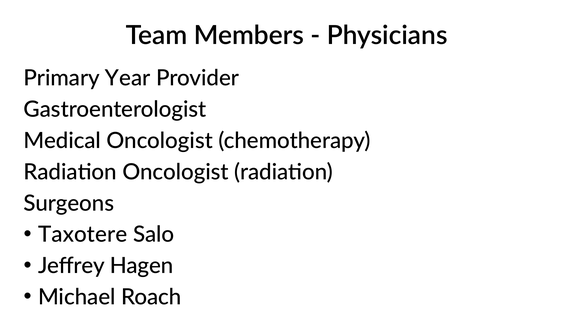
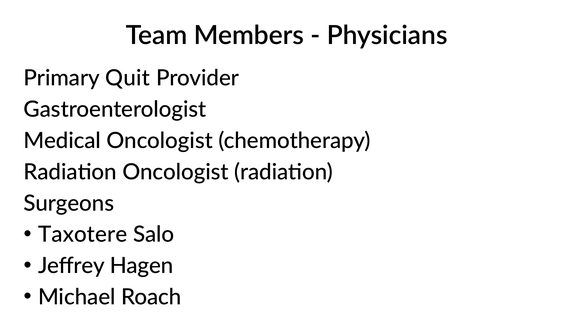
Year: Year -> Quit (128, 78)
